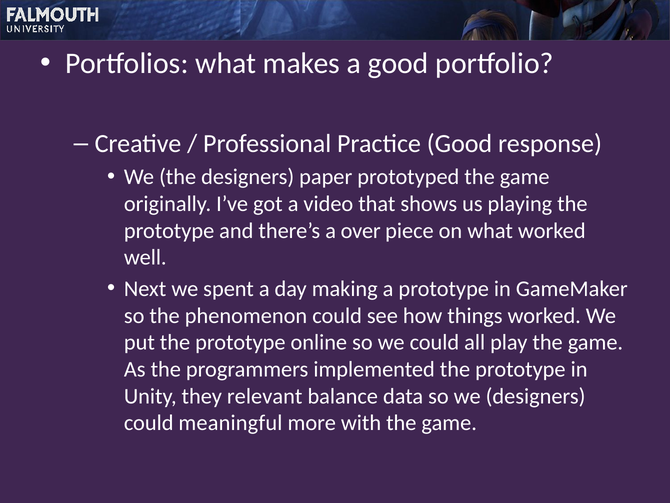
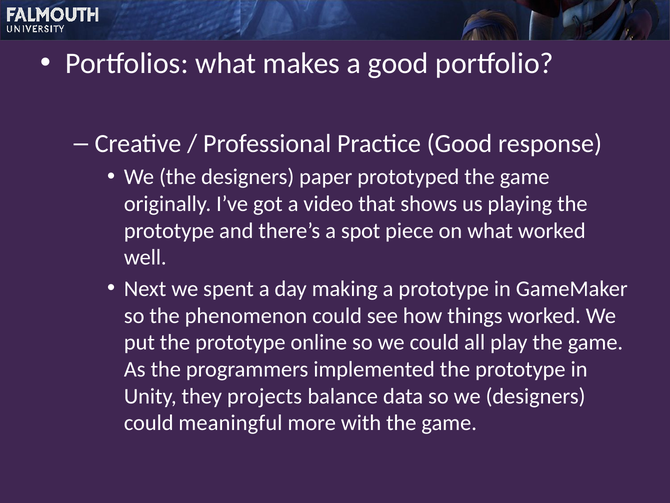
over: over -> spot (361, 231)
relevant: relevant -> projects (265, 396)
